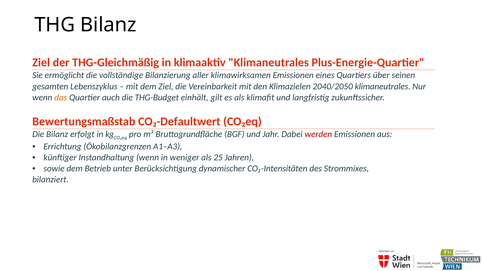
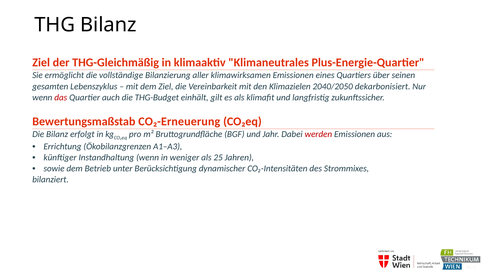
2040/2050 klimaneutrales: klimaneutrales -> dekarbonisiert (383, 86)
das colour: orange -> red (61, 97)
CO₂-Defaultwert: CO₂-Defaultwert -> CO₂-Erneuerung (179, 122)
